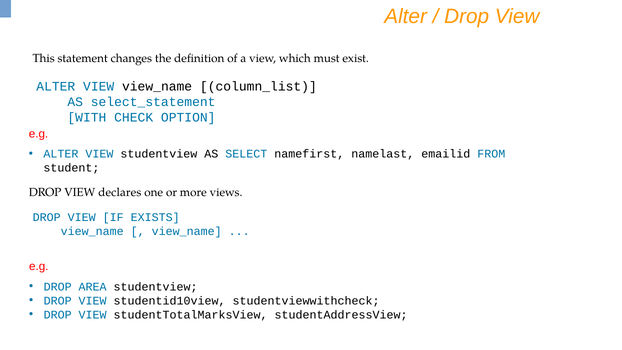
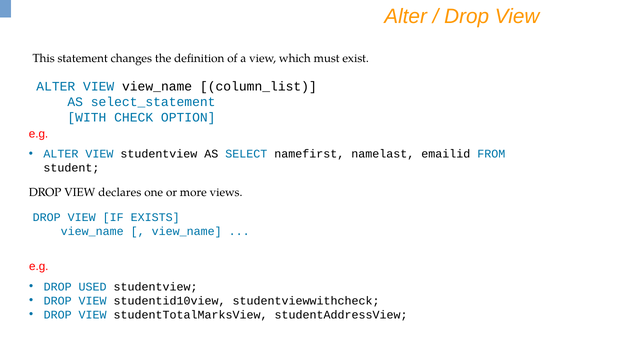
AREA: AREA -> USED (93, 287)
